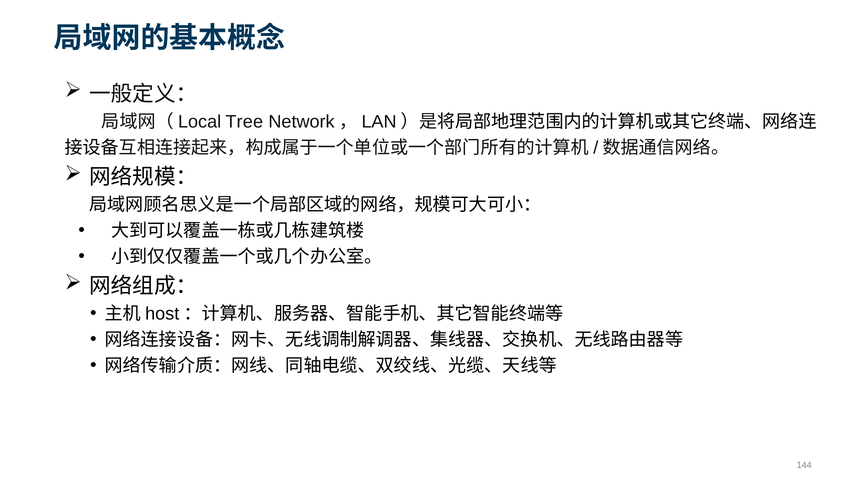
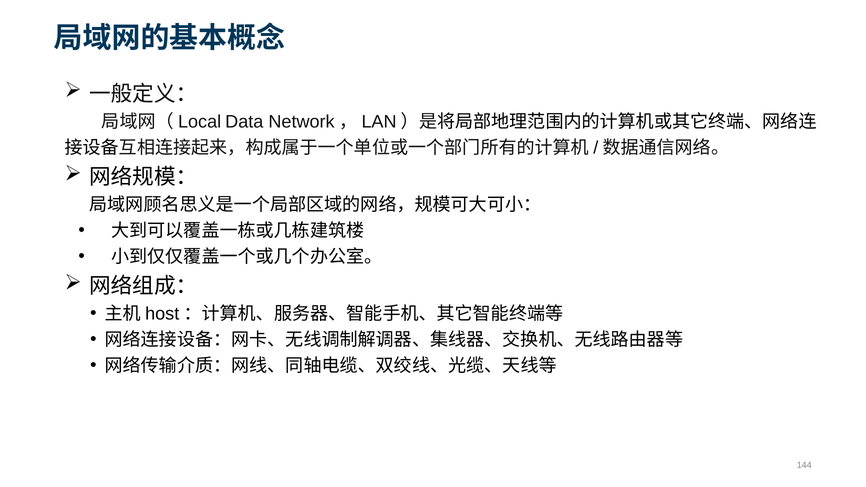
Tree: Tree -> Data (244, 122)
